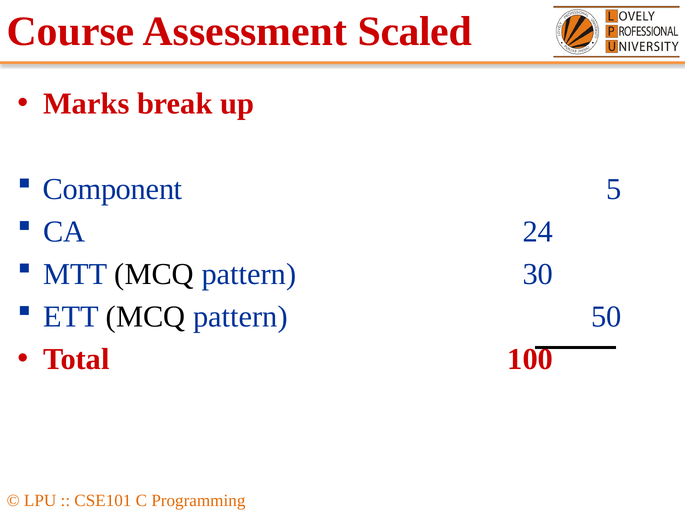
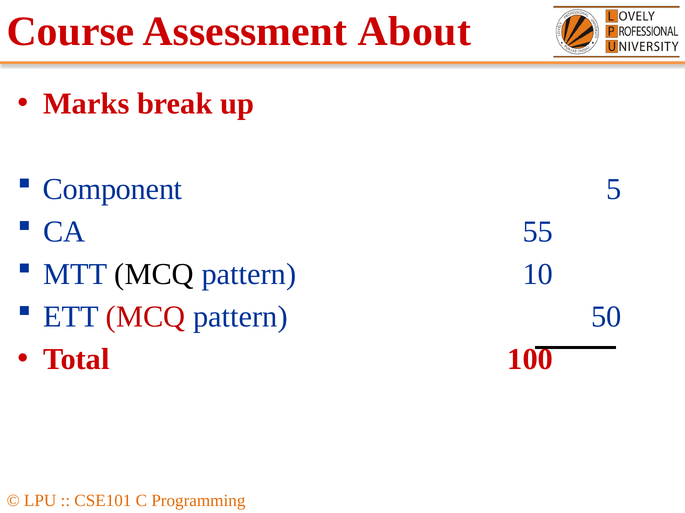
Scaled: Scaled -> About (414, 31)
24: 24 -> 55 (538, 232)
30: 30 -> 10 (538, 275)
MCQ colour: black -> red (146, 317)
